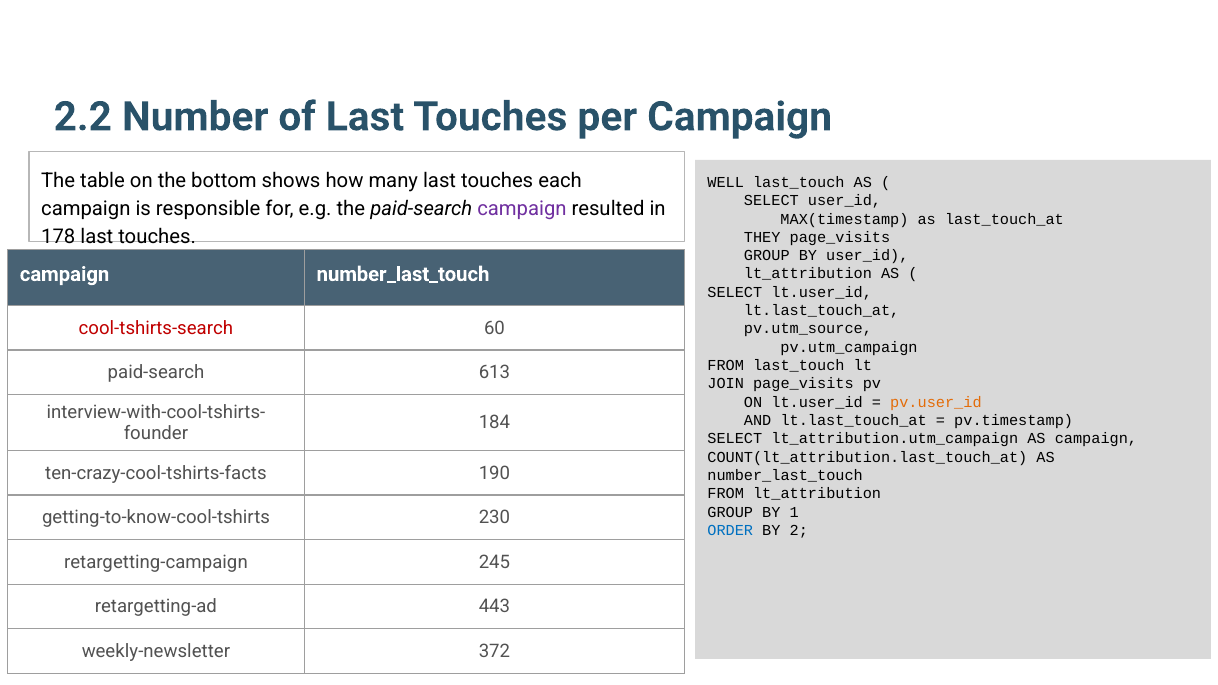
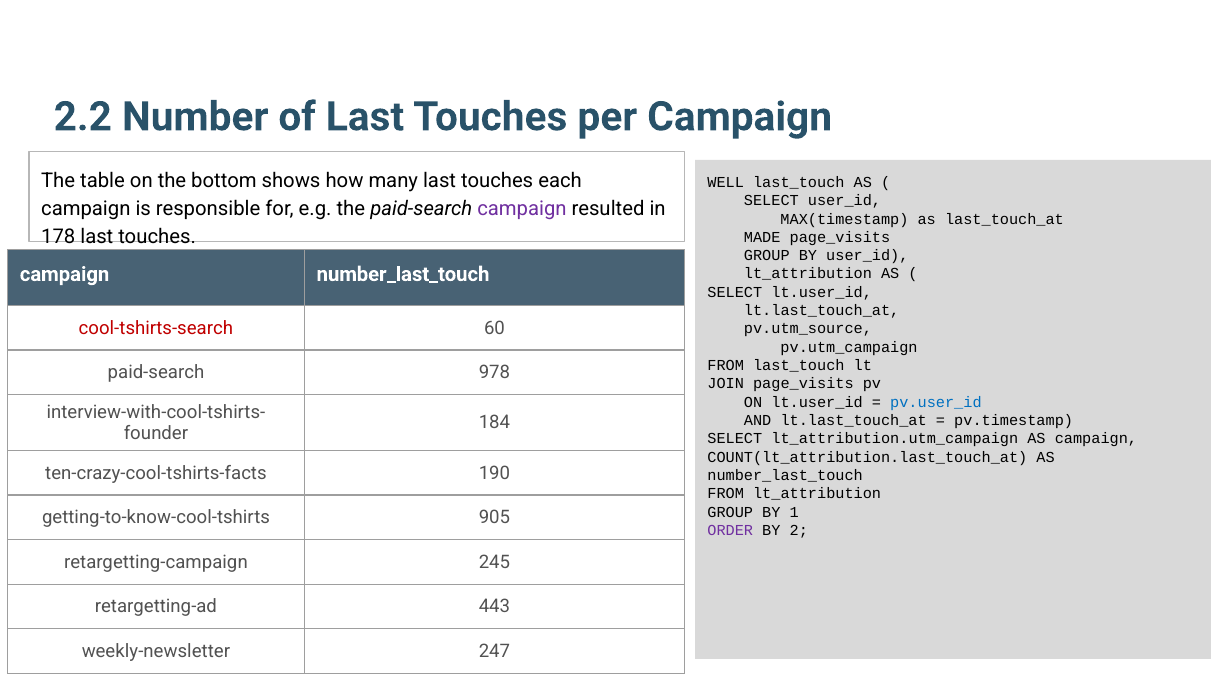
THEY: THEY -> MADE (762, 237)
613: 613 -> 978 (494, 373)
pv.user_id colour: orange -> blue (936, 402)
230: 230 -> 905 (494, 518)
ORDER colour: blue -> purple (730, 530)
372: 372 -> 247 (494, 652)
